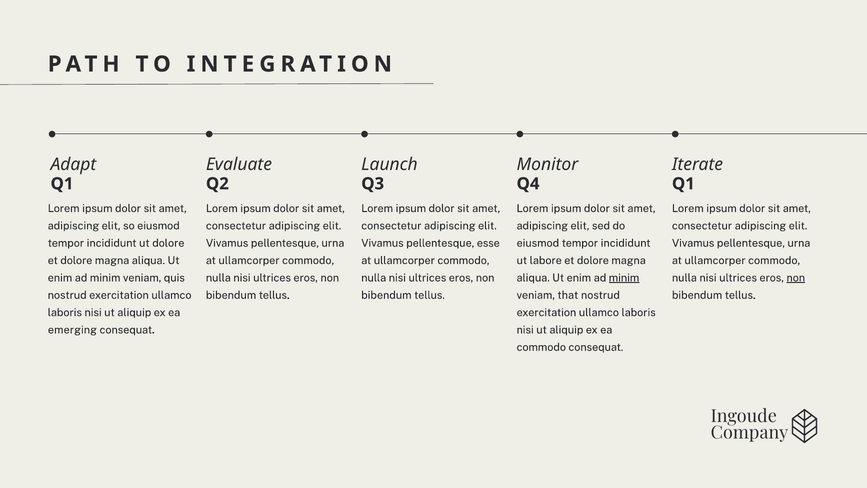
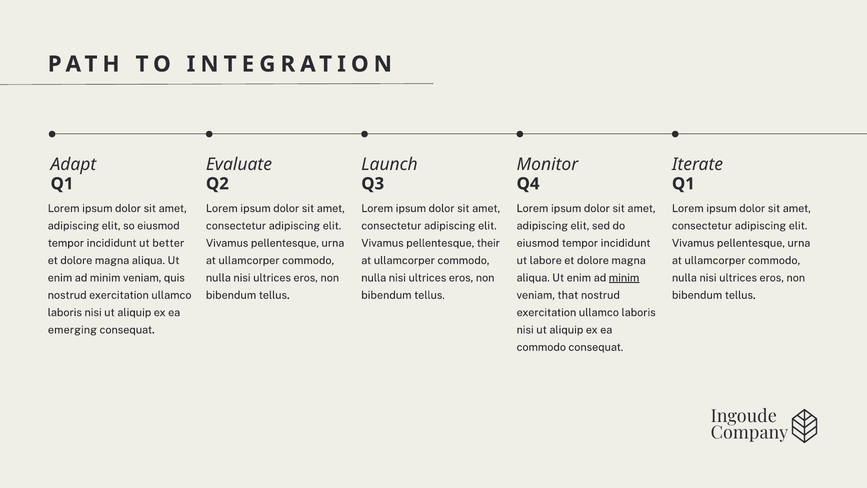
ut dolore: dolore -> better (168, 243)
esse: esse -> their (488, 243)
non underline: present -> none (796, 278)
